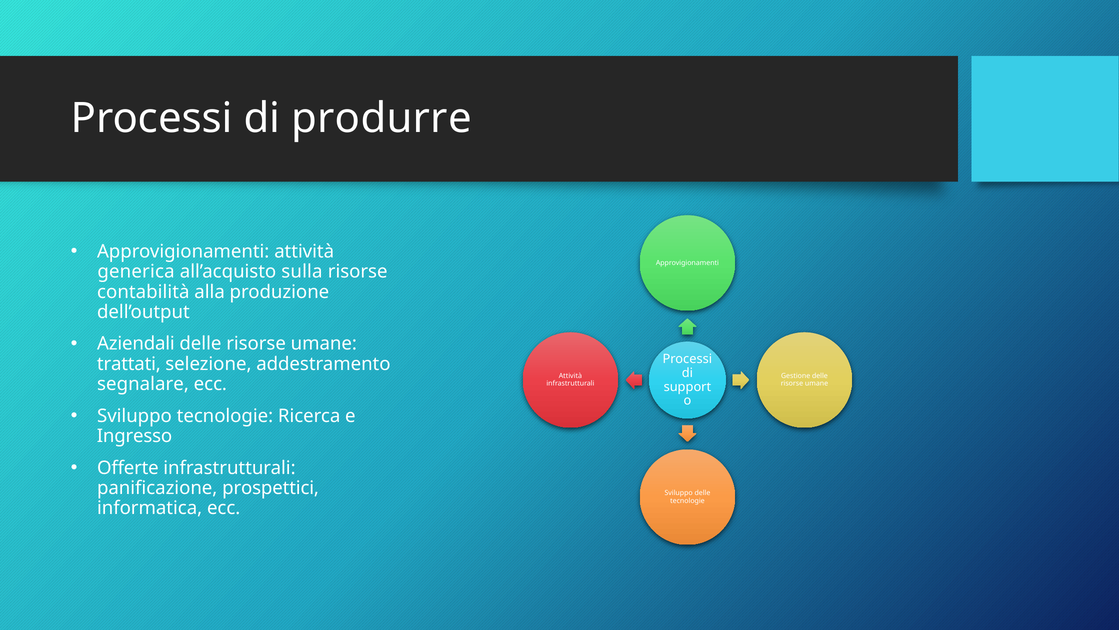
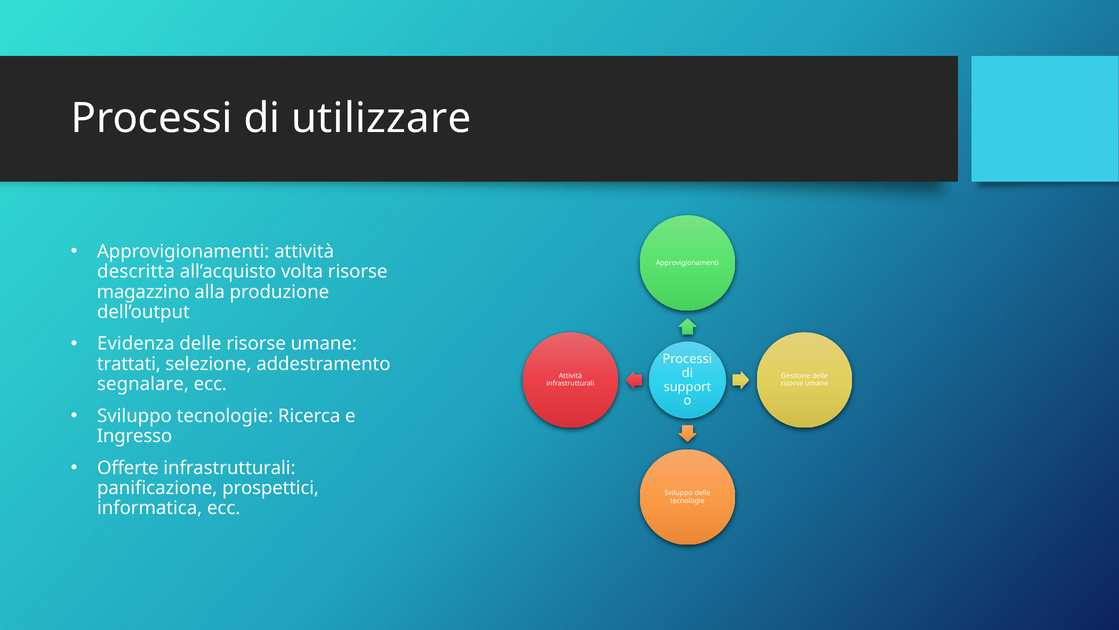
produrre: produrre -> utilizzare (381, 118)
generica: generica -> descritta (136, 271)
sulla: sulla -> volta (302, 271)
contabilità: contabilità -> magazzino (143, 292)
Aziendali: Aziendali -> Evidenza (136, 343)
